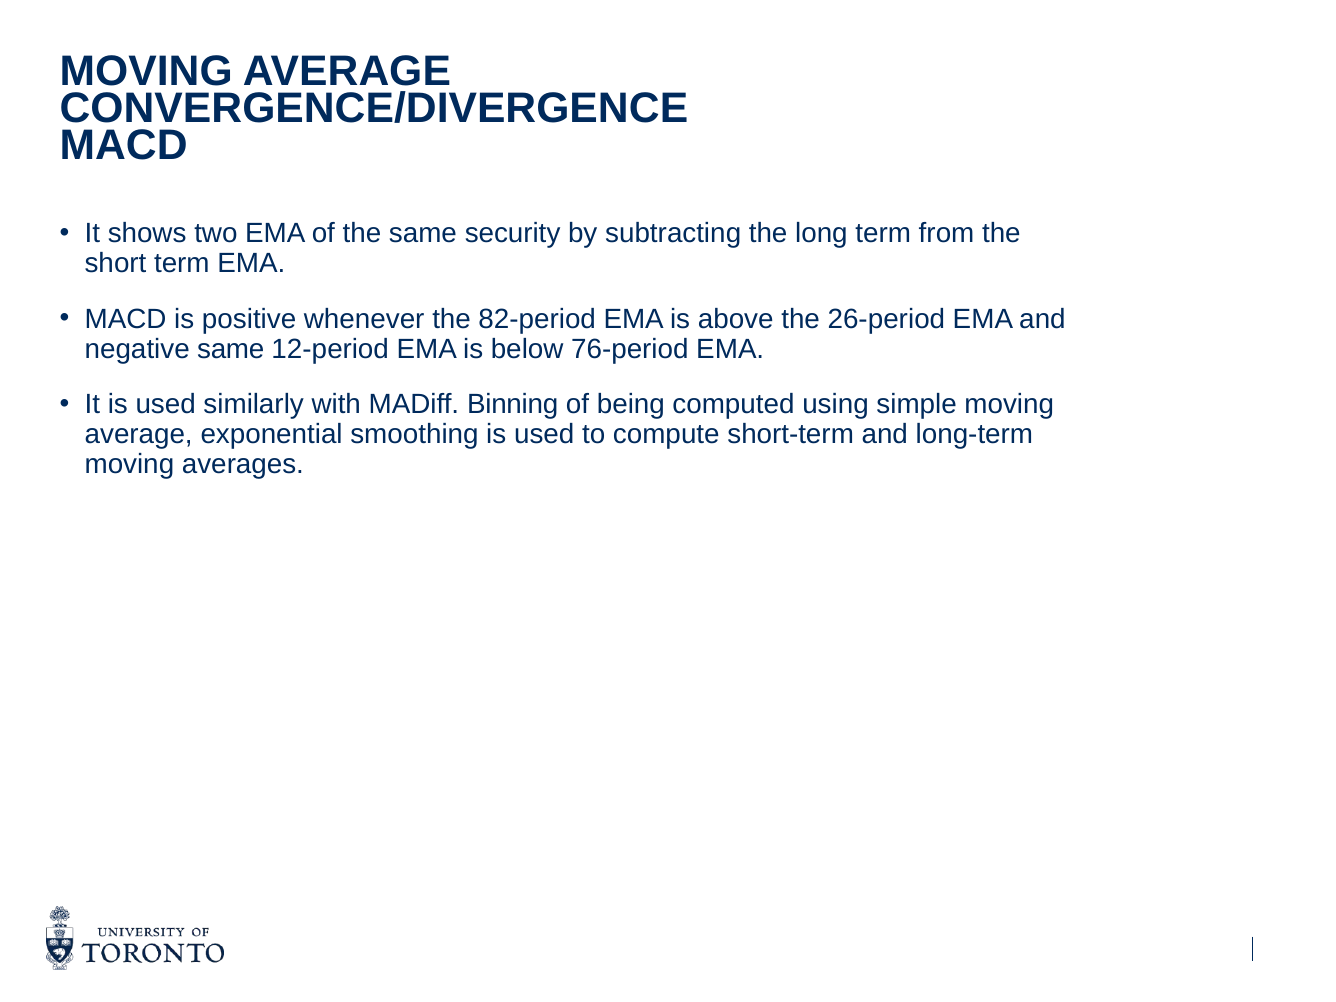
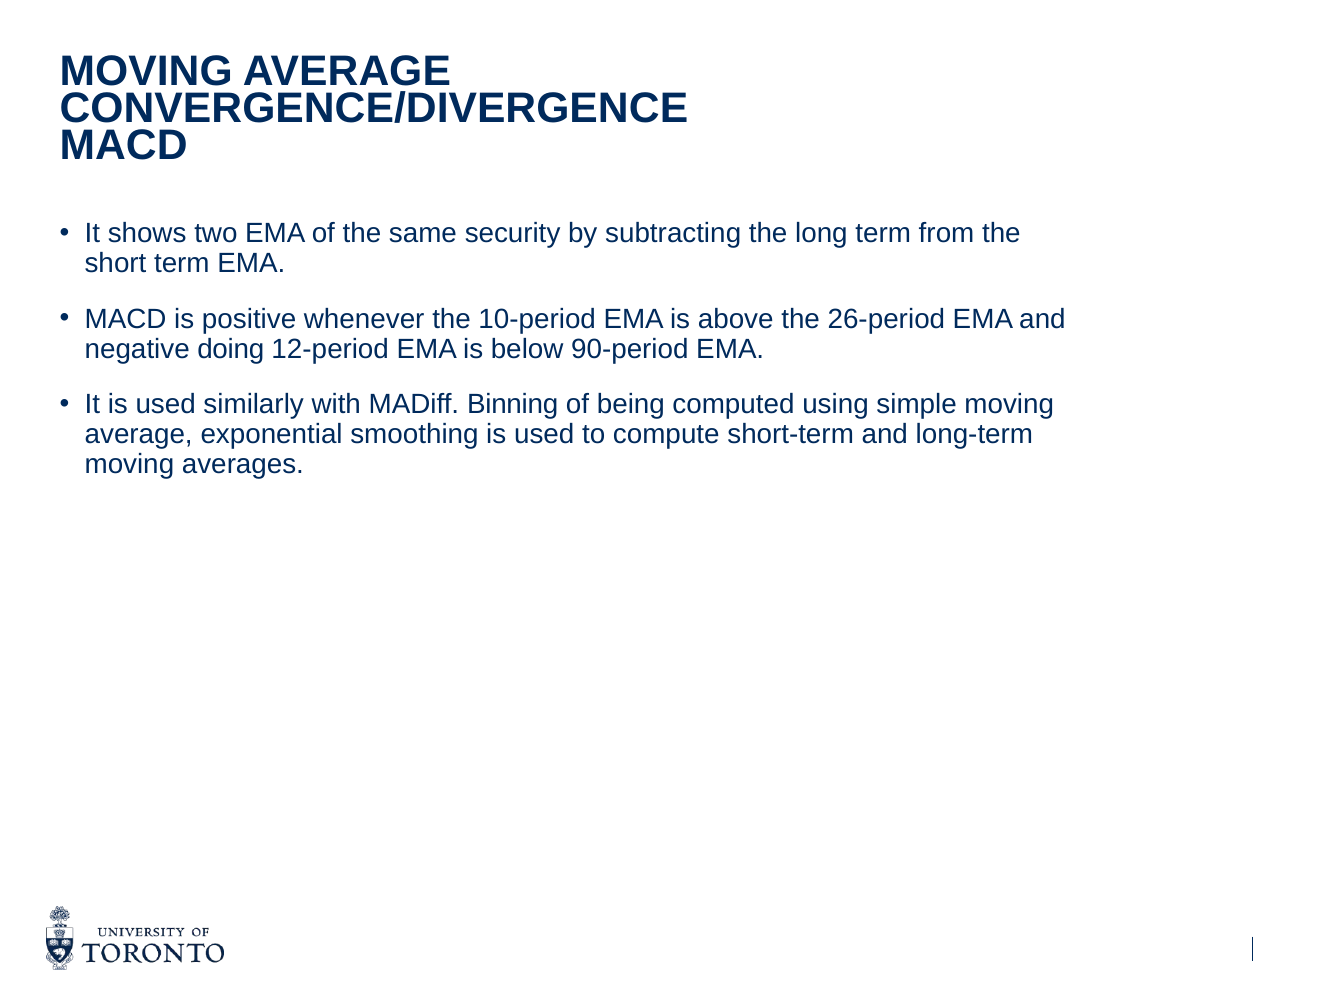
82-period: 82-period -> 10-period (537, 319)
negative same: same -> doing (231, 349)
76-period: 76-period -> 90-period (630, 349)
